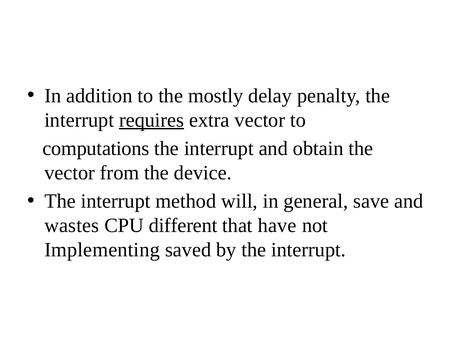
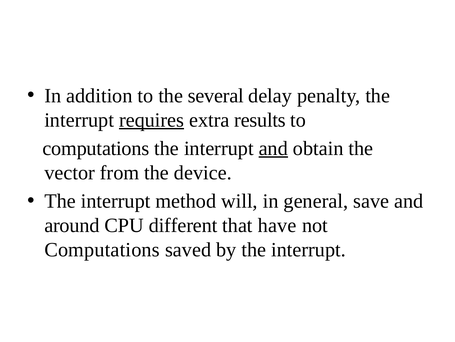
mostly: mostly -> several (216, 95)
extra vector: vector -> results (260, 120)
and underline: none -> present (273, 148)
wastes: wastes -> around (72, 225)
Implementing: Implementing -> Computations (102, 249)
